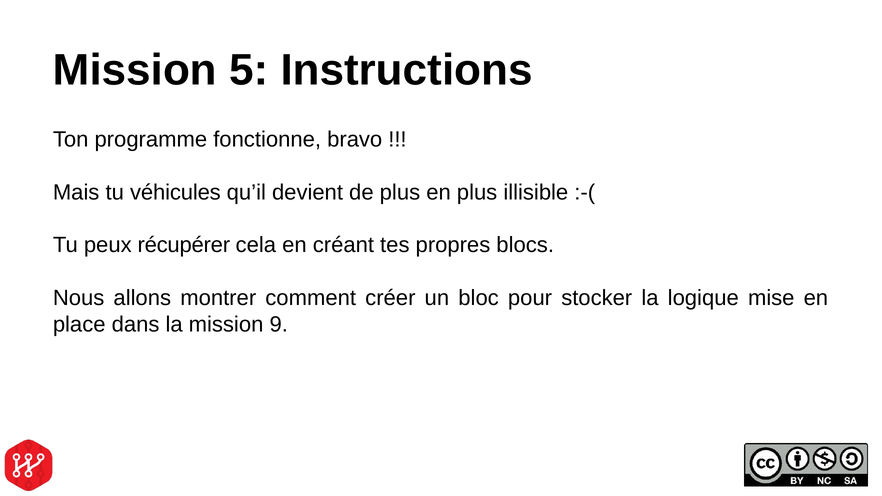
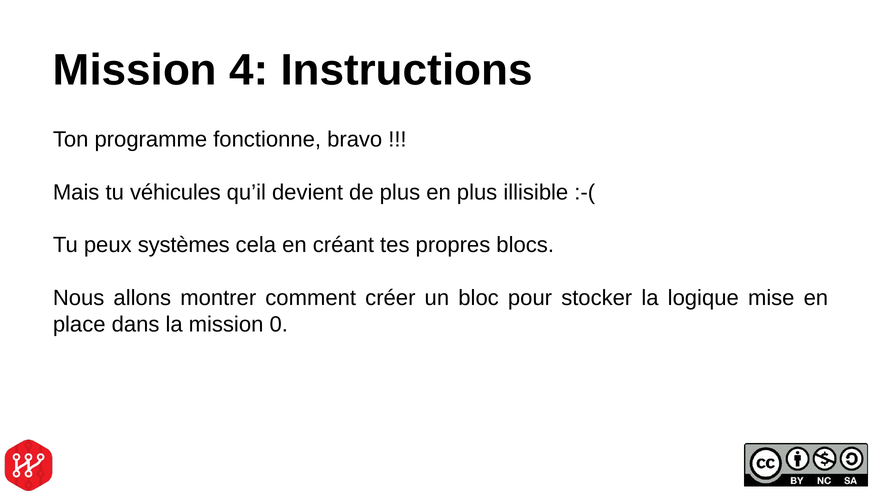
5: 5 -> 4 (249, 70)
récupérer: récupérer -> systèmes (184, 245)
9: 9 -> 0 (279, 325)
